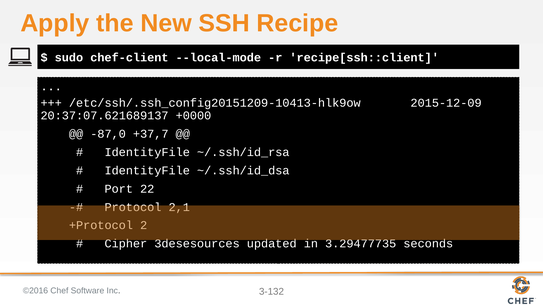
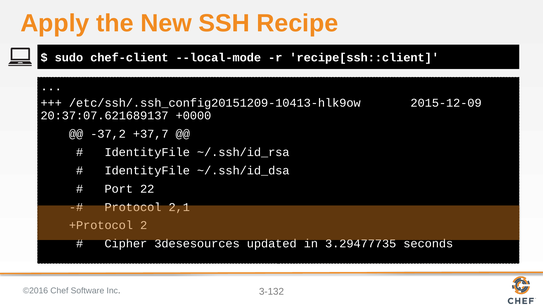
-87,0: -87,0 -> -37,2 (108, 134)
